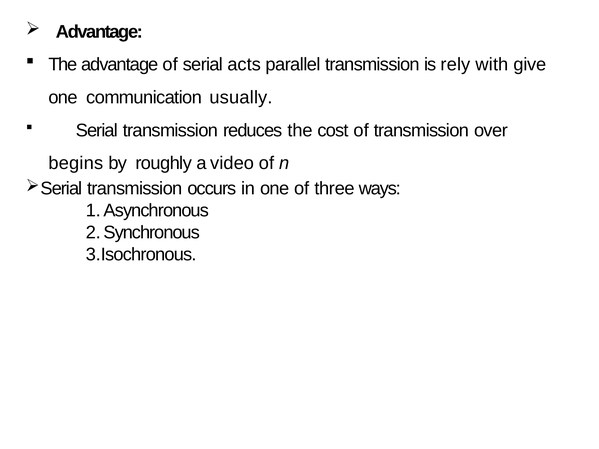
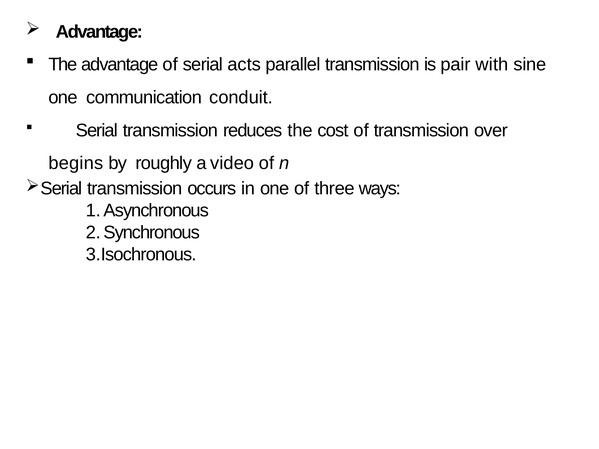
rely: rely -> pair (456, 65)
give: give -> sine (530, 65)
usually: usually -> conduit (241, 98)
